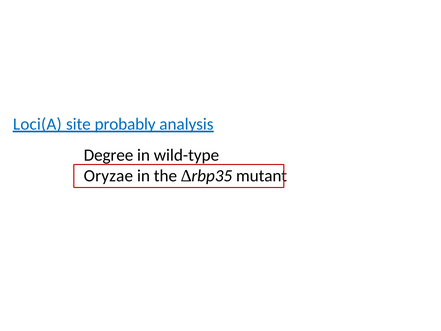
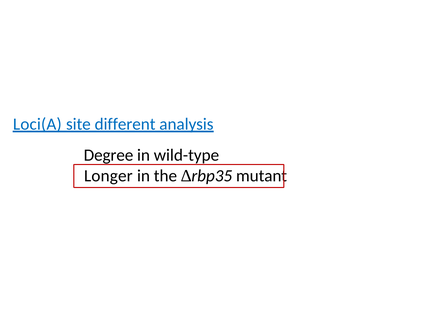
probably: probably -> different (125, 124)
Oryzae: Oryzae -> Longer (108, 176)
